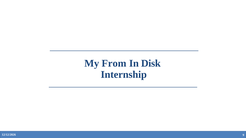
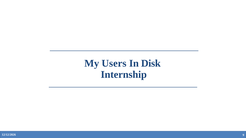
From: From -> Users (114, 64)
